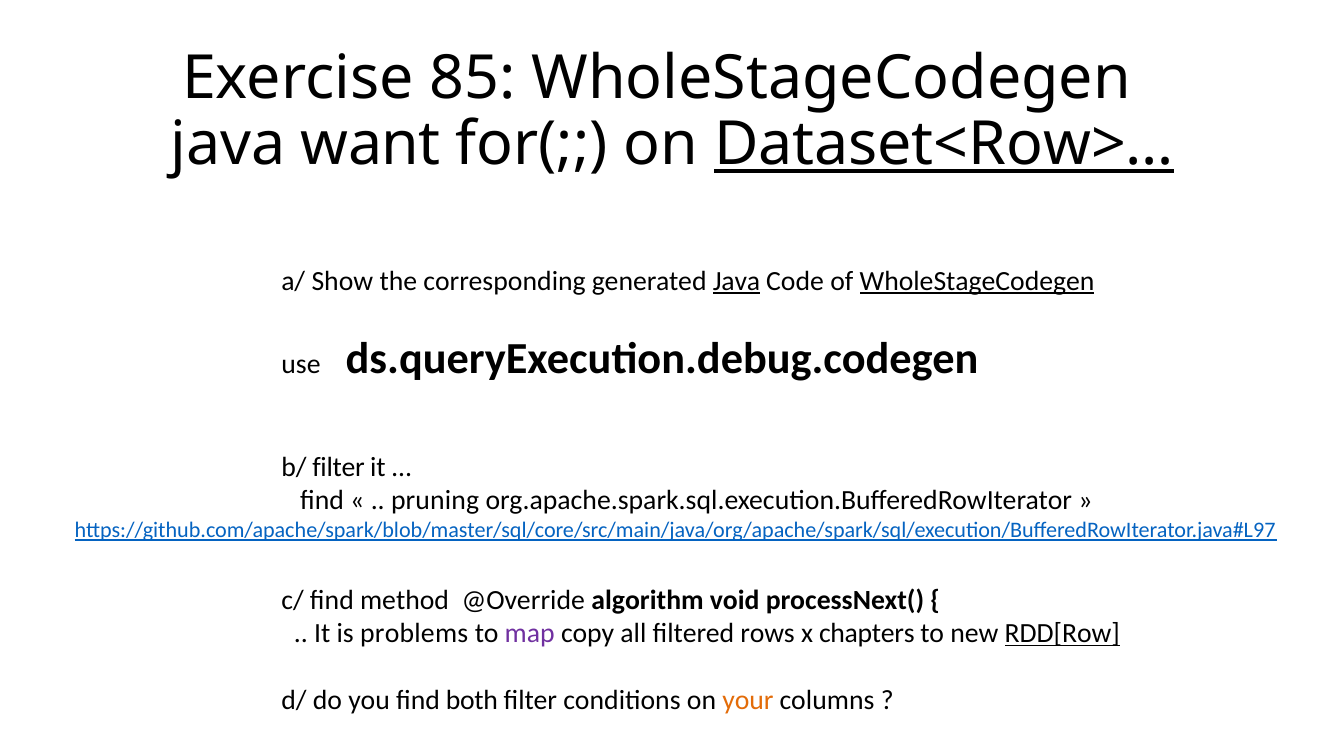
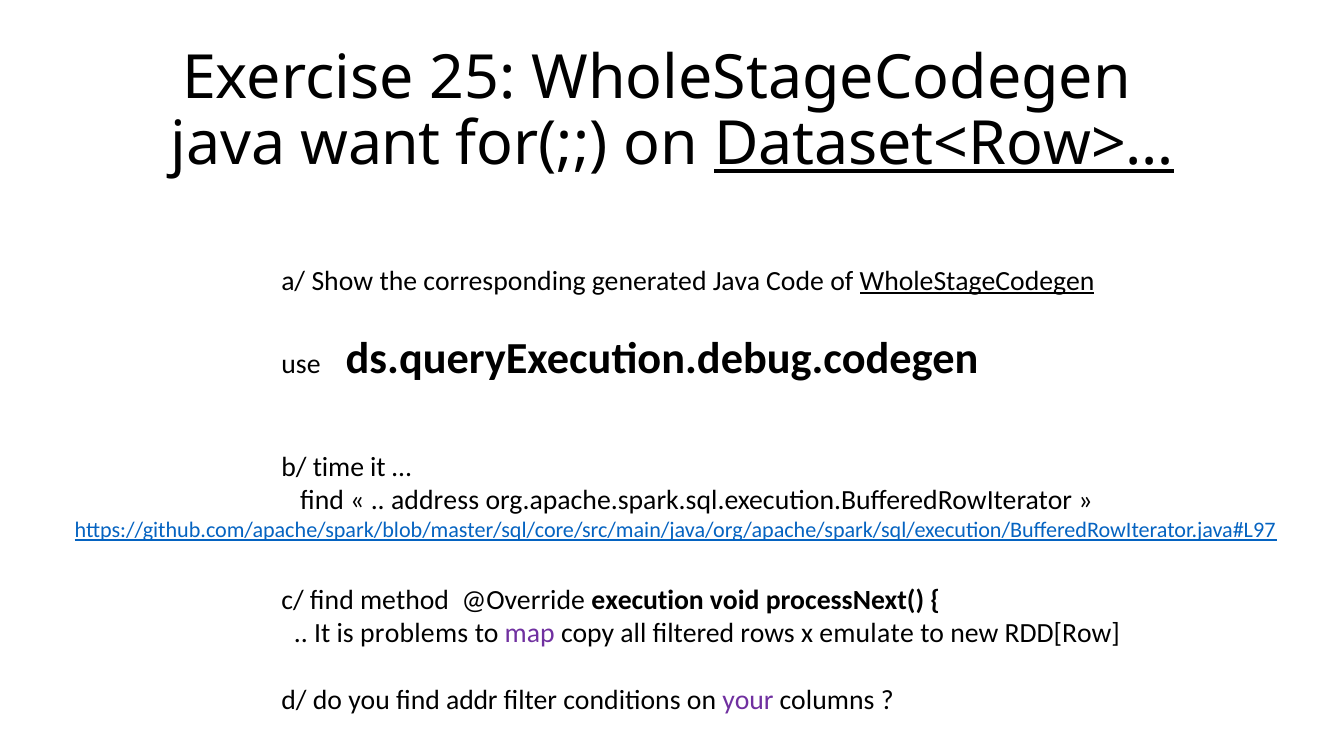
85: 85 -> 25 (473, 79)
Java underline: present -> none (737, 281)
b/ filter: filter -> time (338, 467)
pruning: pruning -> address (435, 501)
algorithm: algorithm -> execution (648, 600)
chapters: chapters -> emulate (867, 634)
RDD[Row underline: present -> none (1062, 634)
both: both -> addr (472, 700)
your colour: orange -> purple (748, 700)
